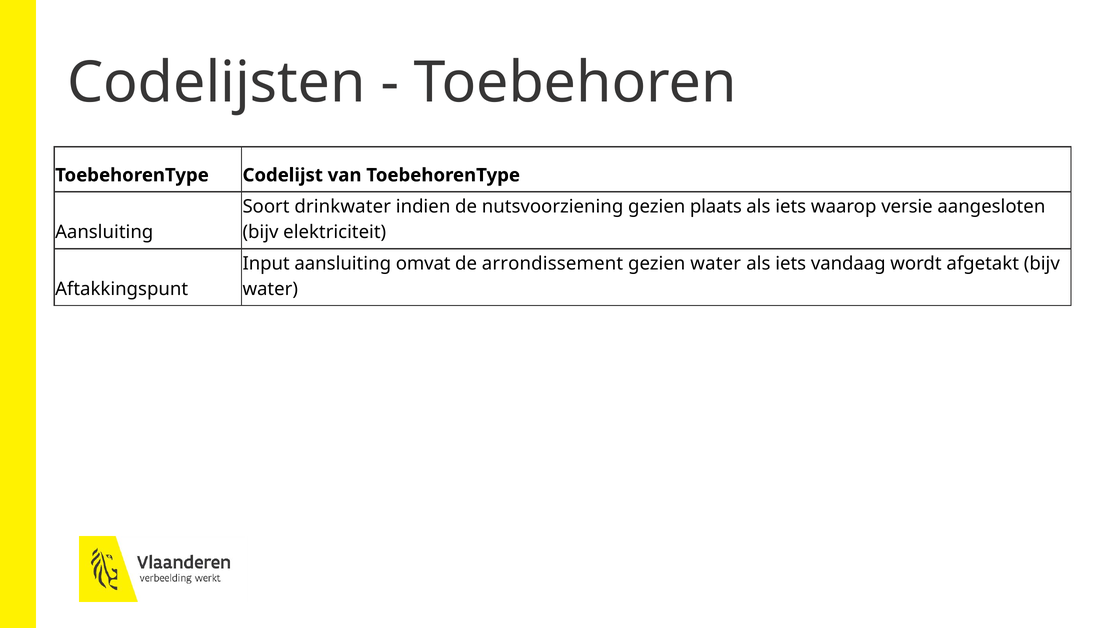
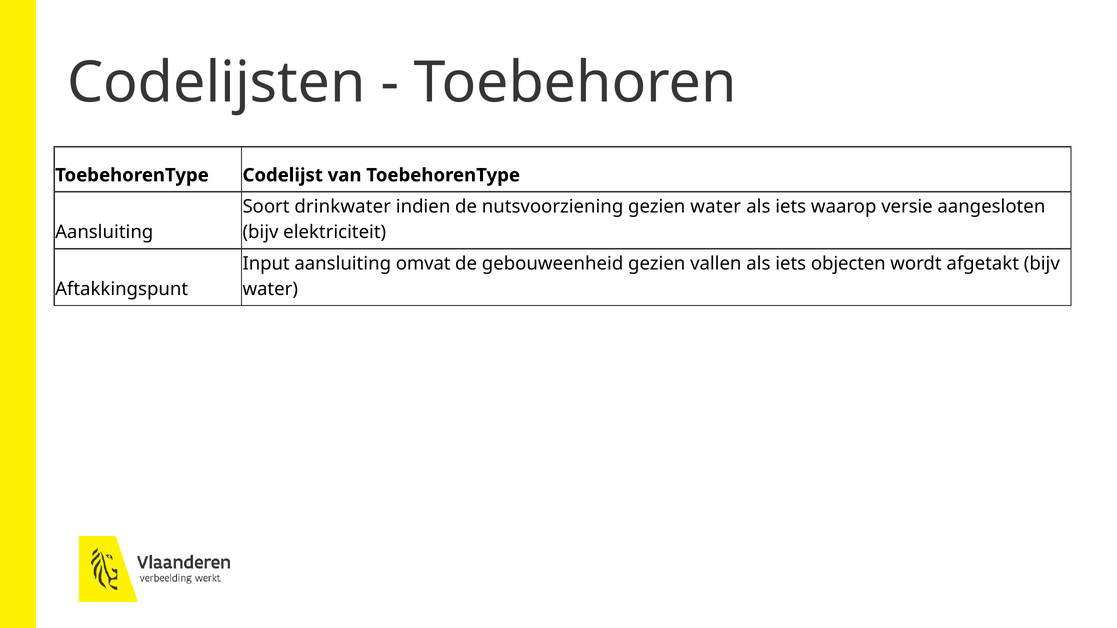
gezien plaats: plaats -> water (716, 207)
arrondissement: arrondissement -> gebouweenheid (553, 264)
gezien water: water -> vallen (716, 264)
vandaag: vandaag -> objecten (848, 264)
